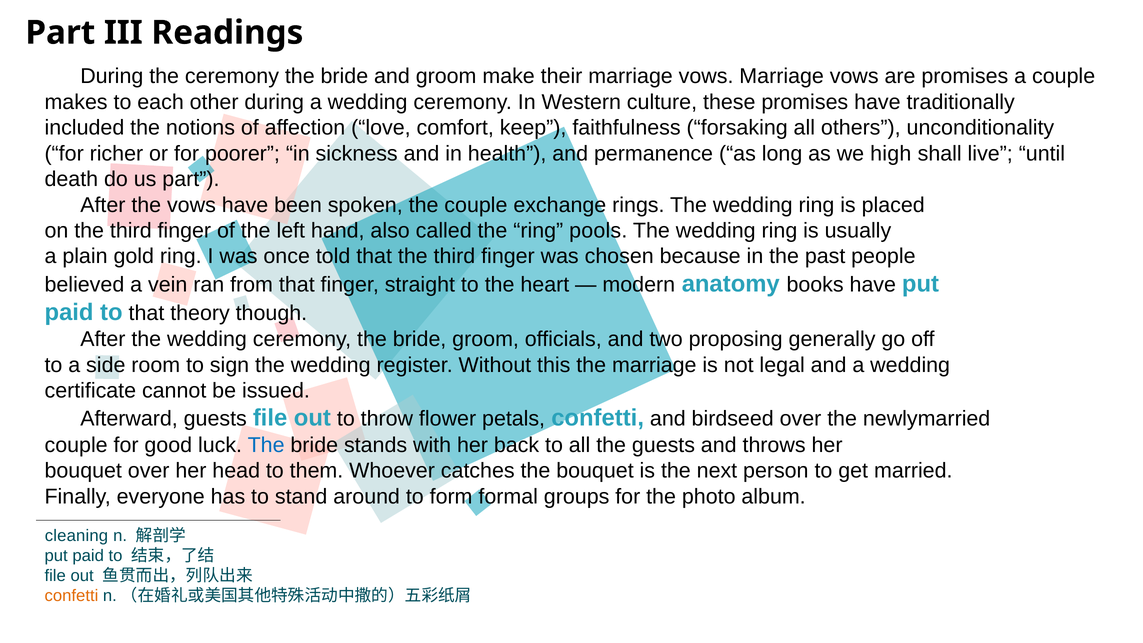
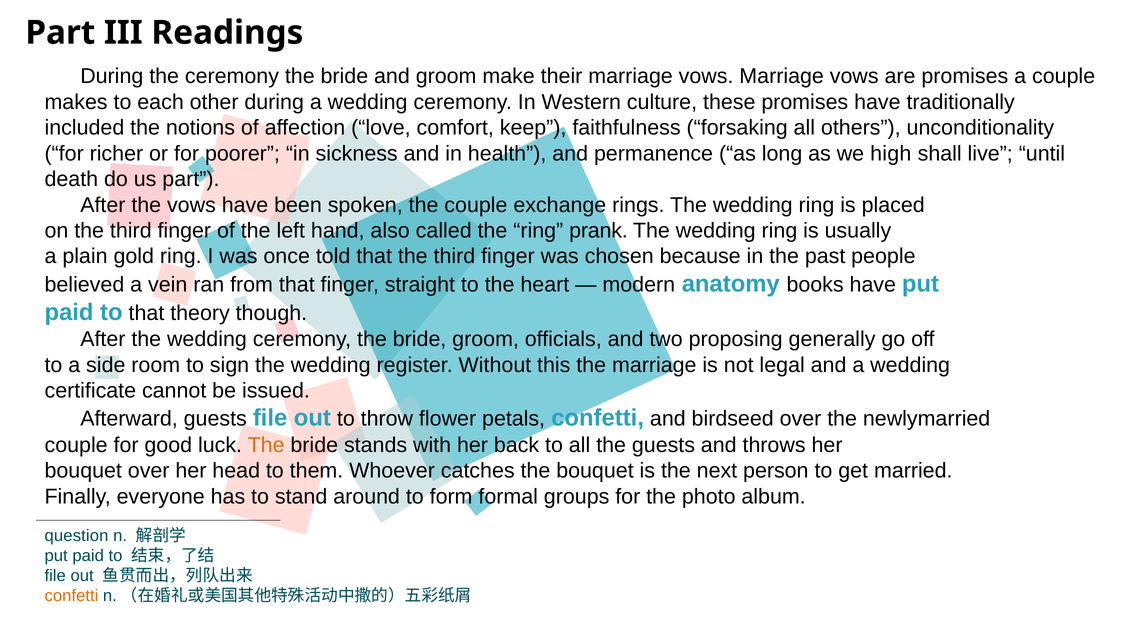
pools: pools -> prank (598, 231)
The colour: blue -> orange (266, 445)
cleaning: cleaning -> question (77, 536)
